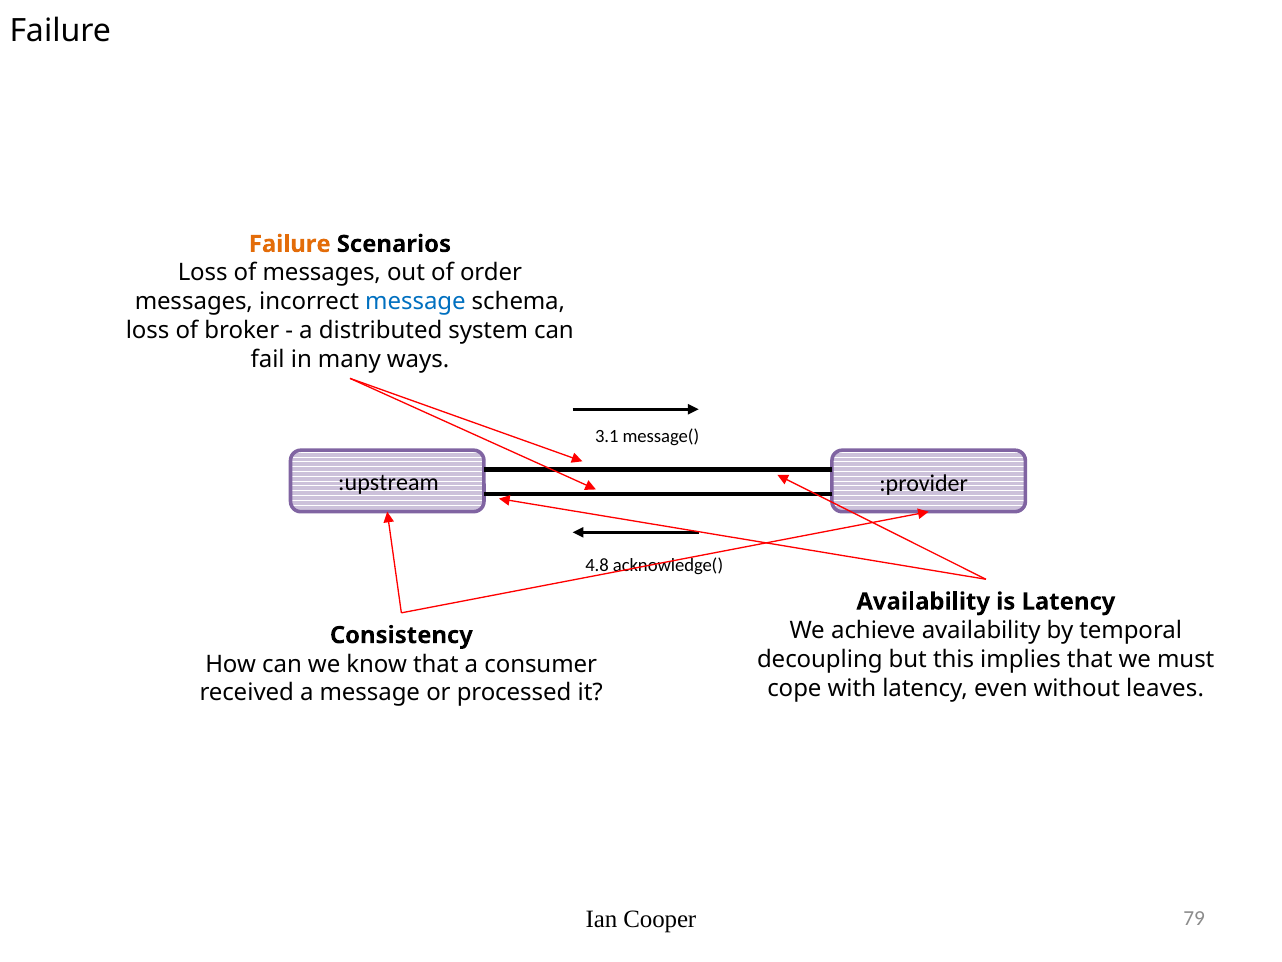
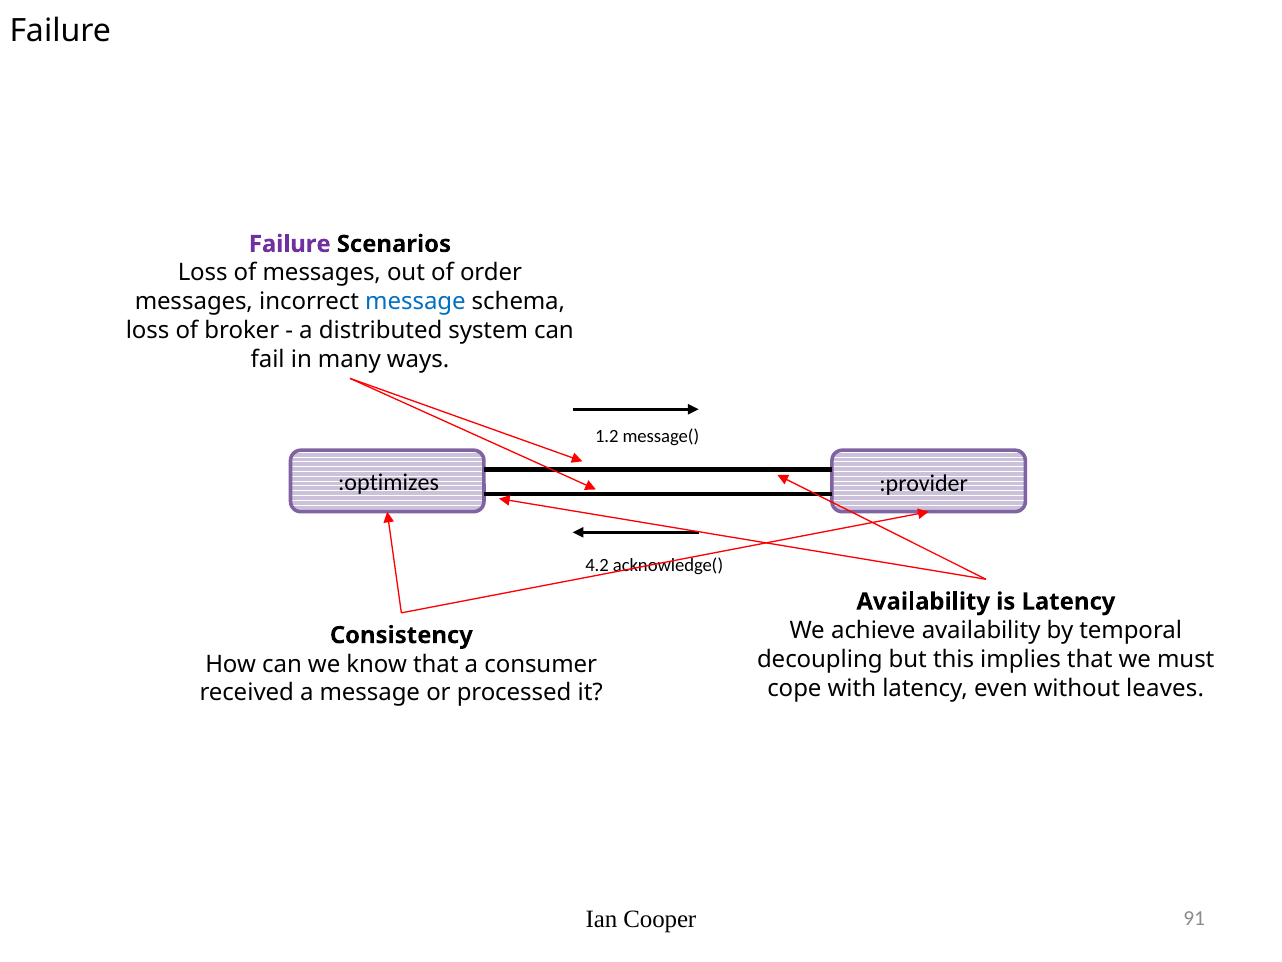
Failure colour: orange -> purple (290, 244)
3.1: 3.1 -> 1.2 (607, 436)
:upstream: :upstream -> :optimizes (388, 482)
4.8: 4.8 -> 4.2 (597, 565)
79: 79 -> 91 (1194, 918)
